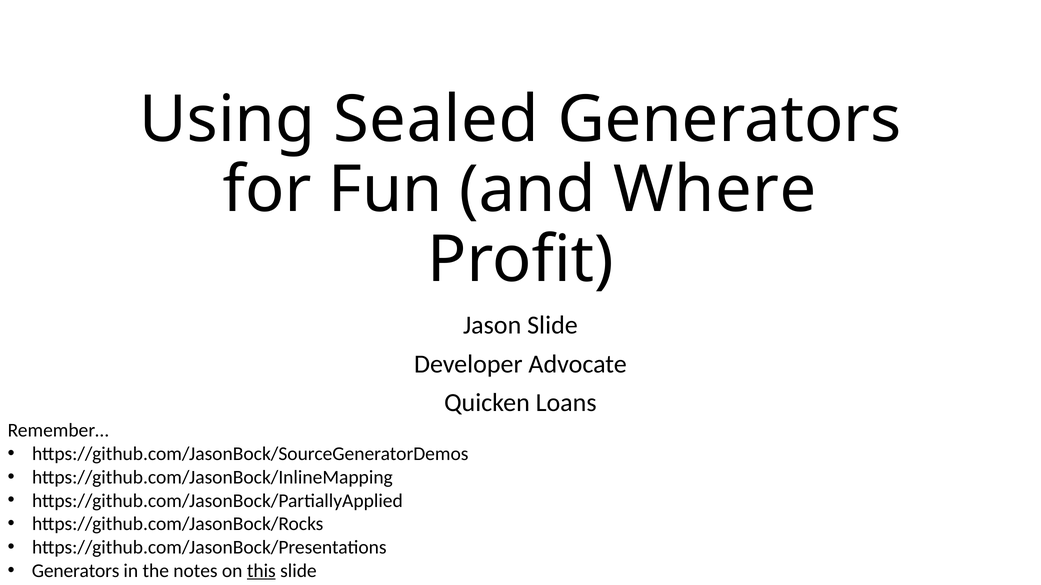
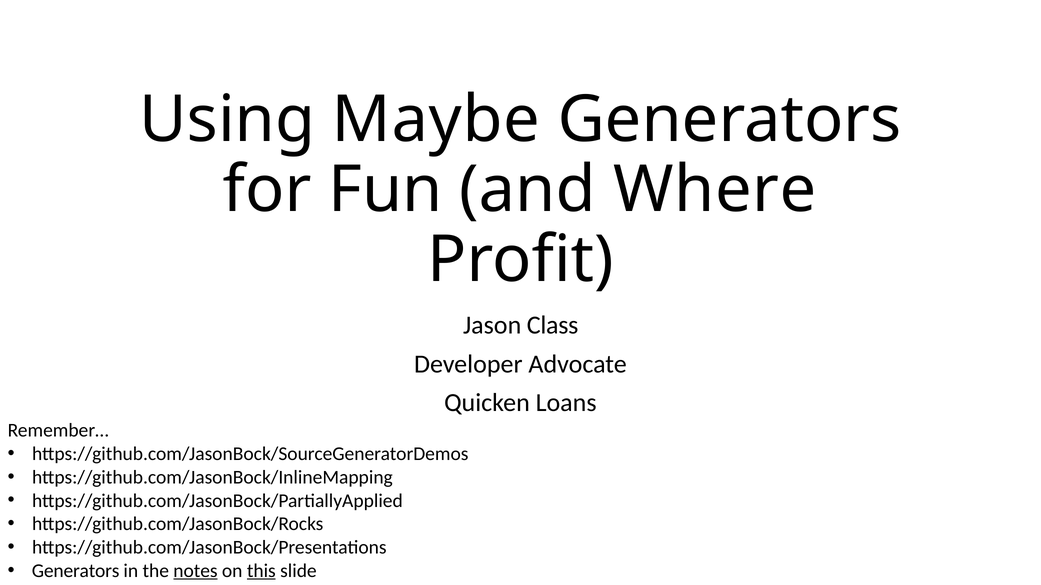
Sealed: Sealed -> Maybe (436, 120)
Jason Slide: Slide -> Class (553, 325)
notes underline: none -> present (195, 571)
